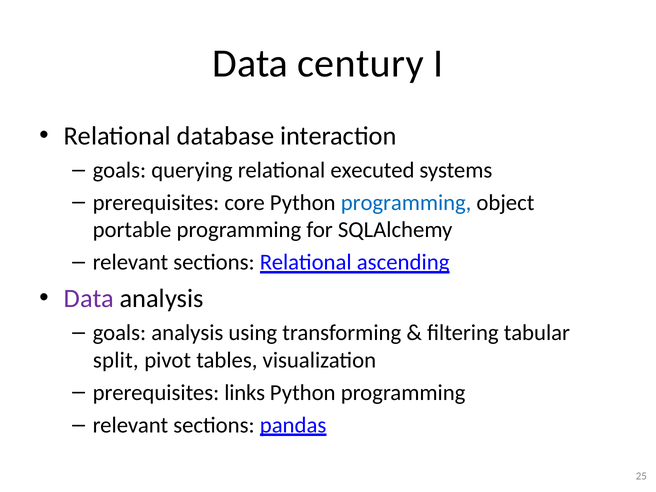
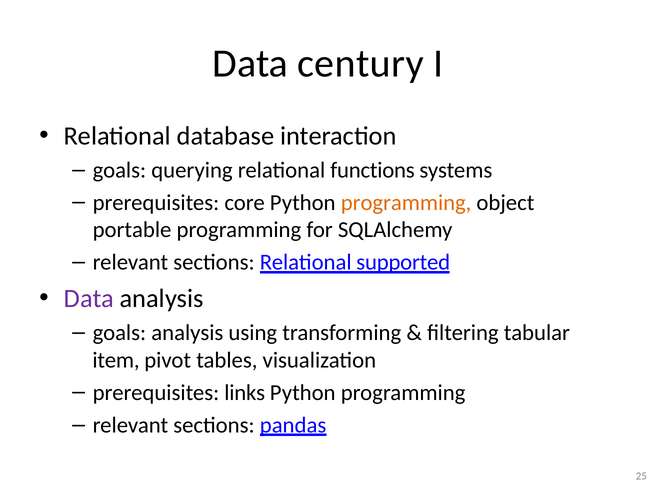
executed: executed -> functions (373, 170)
programming colour: blue -> orange (406, 203)
ascending: ascending -> supported (403, 262)
split: split -> item (116, 360)
